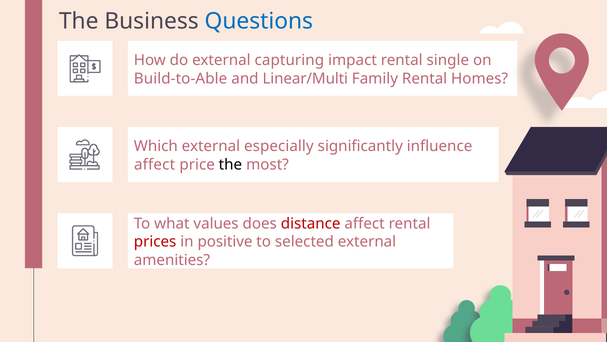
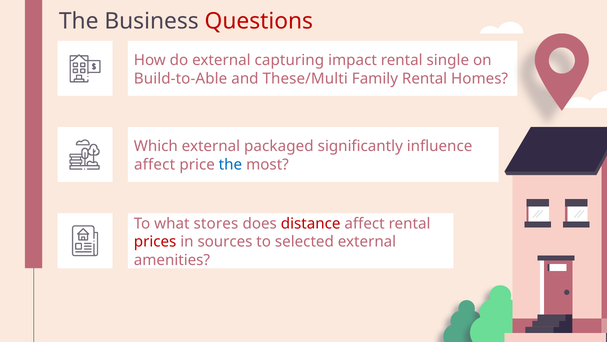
Questions colour: blue -> red (259, 21)
Linear/Multi: Linear/Multi -> These/Multi (305, 78)
especially: especially -> packaged (279, 146)
the colour: black -> blue (230, 164)
values: values -> stores (216, 223)
positive: positive -> sources (225, 241)
